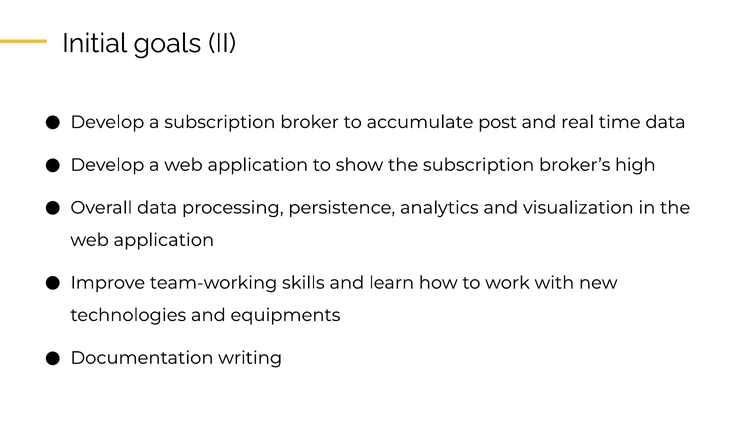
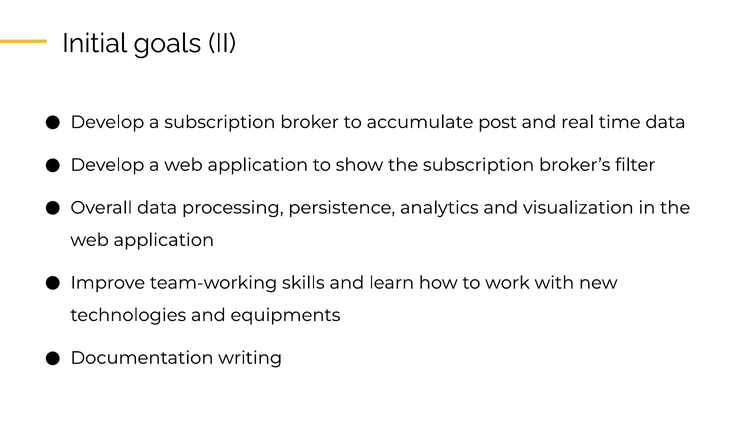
high: high -> filter (635, 165)
